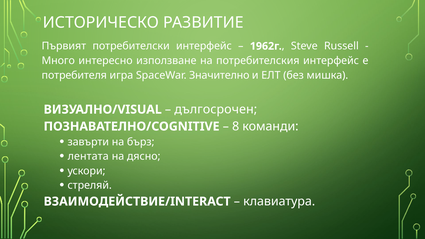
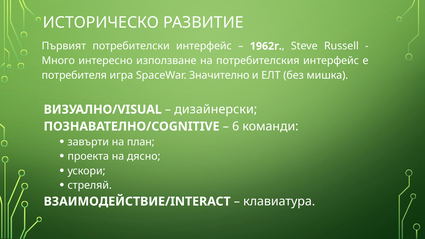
дългосрочен: дългосрочен -> дизайнерски (216, 110)
8: 8 -> 6 (236, 126)
бърз: бърз -> план (141, 142)
лентата: лентата -> проекта (88, 156)
